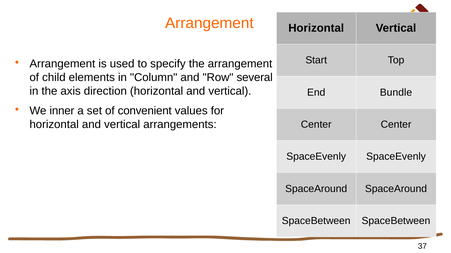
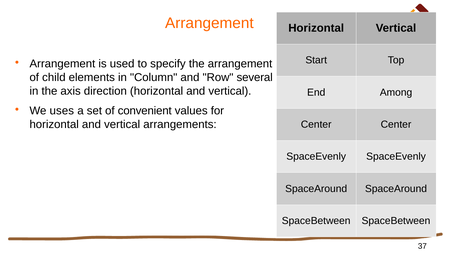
Bundle: Bundle -> Among (396, 93)
inner: inner -> uses (62, 111)
